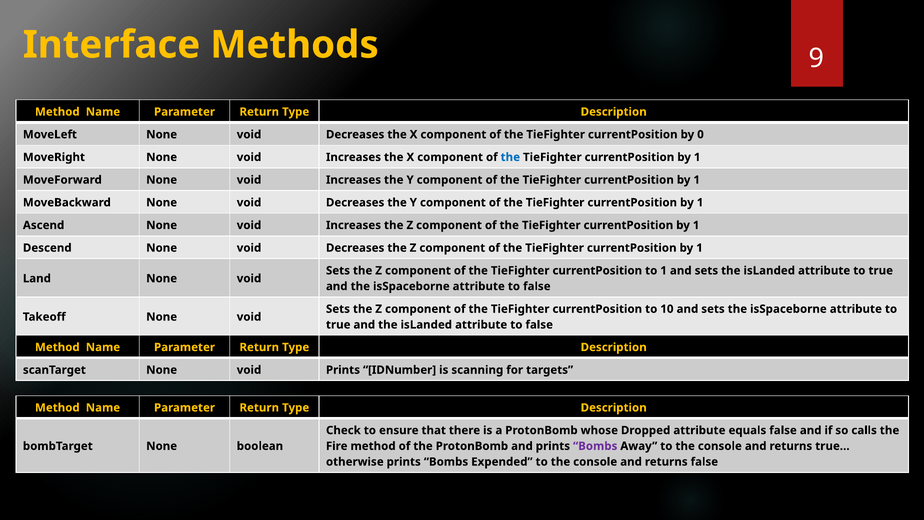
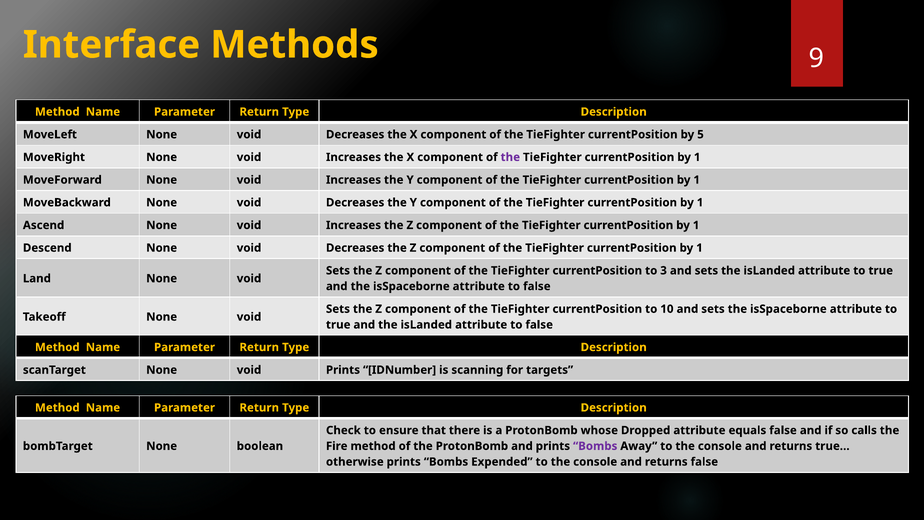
0: 0 -> 5 (700, 134)
the colour: blue -> purple (510, 157)
to 1: 1 -> 3 (664, 270)
